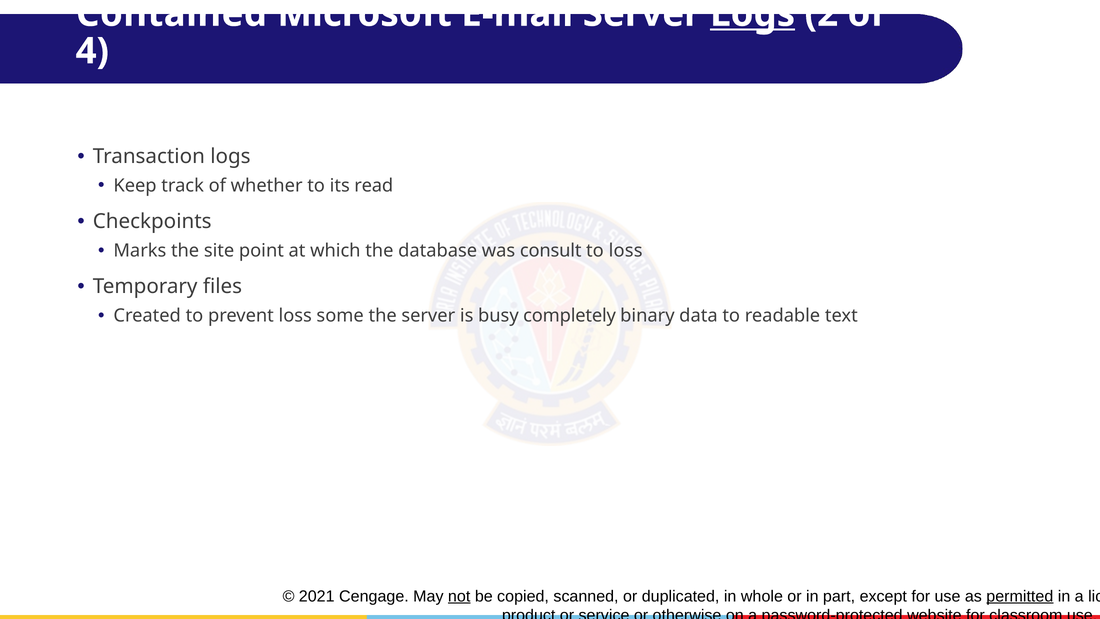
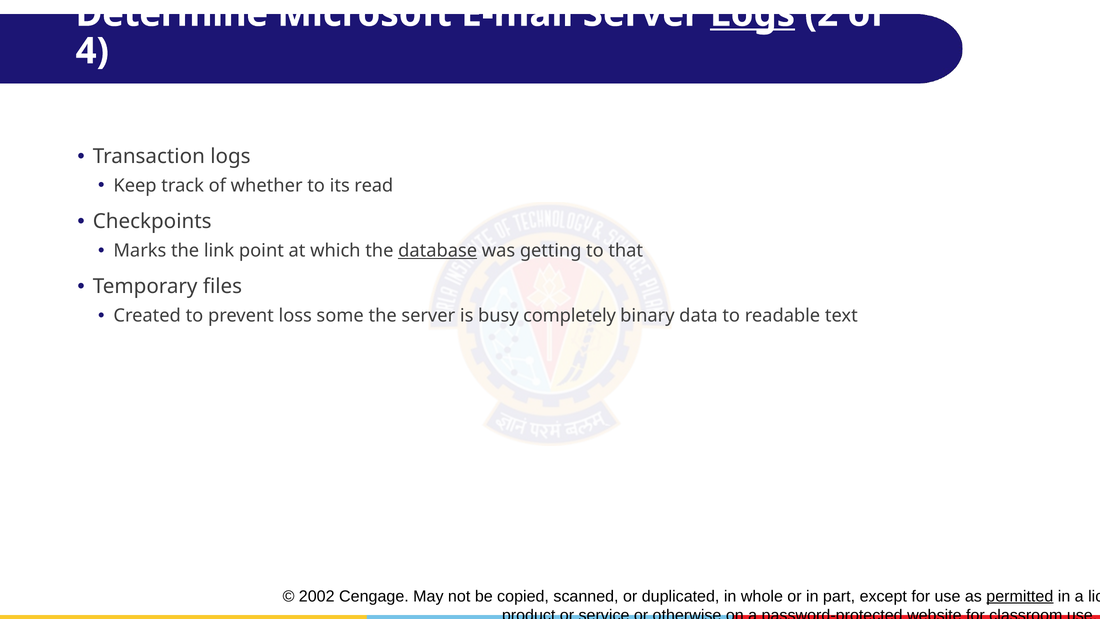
Contained: Contained -> Determine (172, 14)
site: site -> link (219, 250)
database underline: none -> present (438, 250)
consult: consult -> getting (551, 250)
to loss: loss -> that (626, 250)
2021: 2021 -> 2002 (317, 596)
not underline: present -> none (459, 596)
